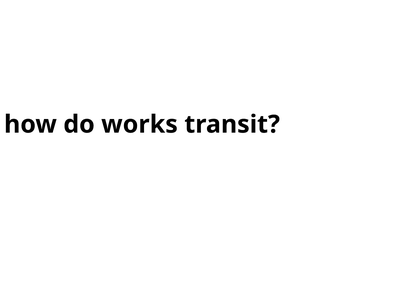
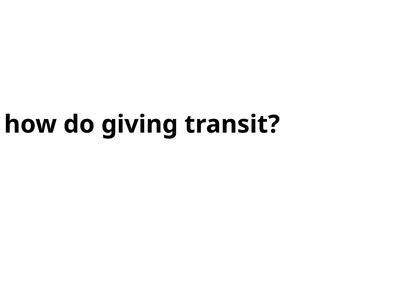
works: works -> giving (140, 125)
